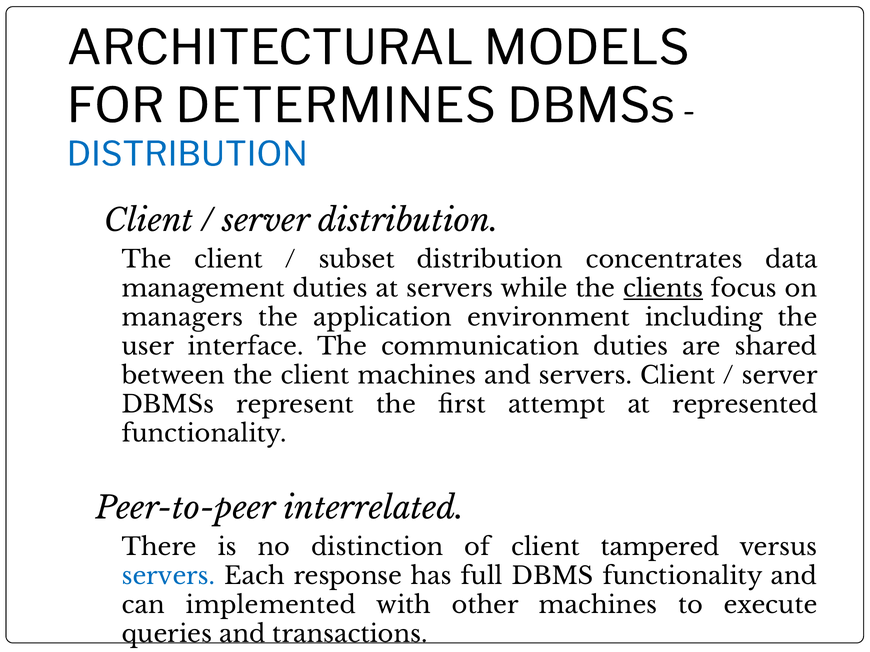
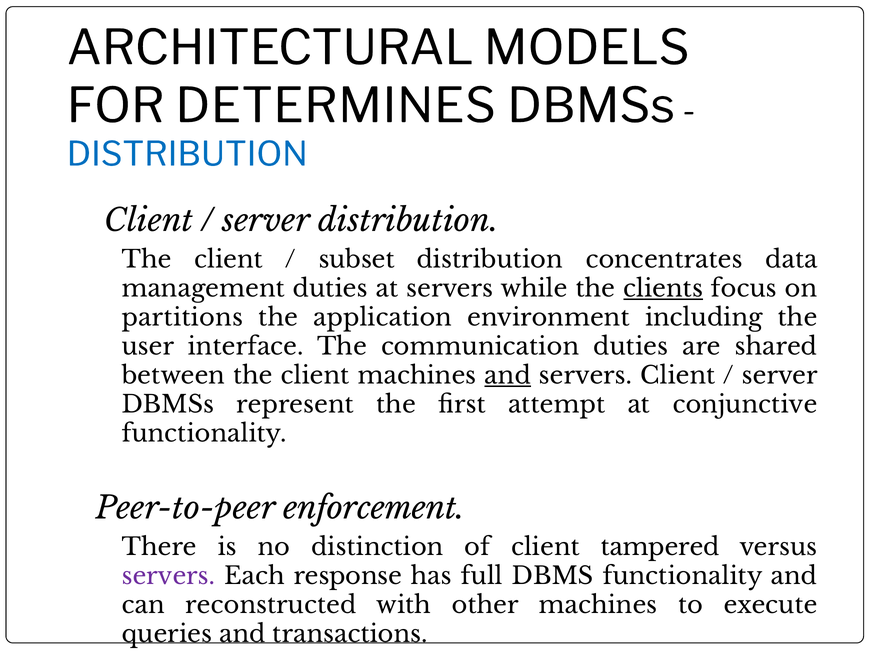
managers: managers -> partitions (182, 318)
and underline: none -> present (508, 376)
represented: represented -> conjunctive (745, 405)
interrelated: interrelated -> enforcement (374, 509)
servers colour: blue -> purple (168, 577)
implemented: implemented -> reconstructed (271, 606)
